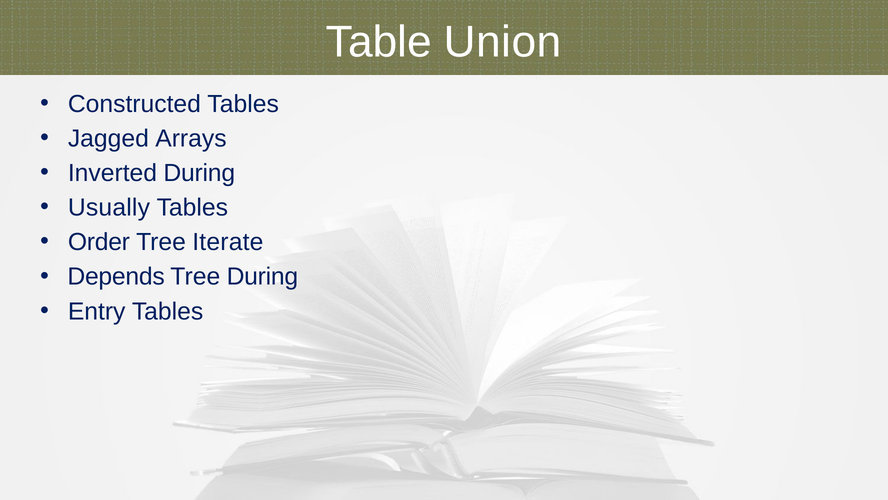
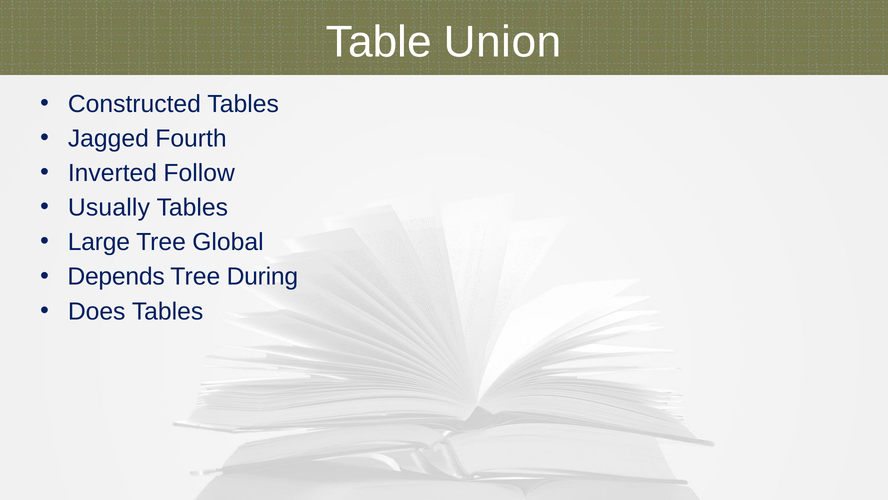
Arrays: Arrays -> Fourth (191, 138)
Inverted During: During -> Follow (199, 173)
Order: Order -> Large (99, 242)
Iterate: Iterate -> Global (228, 242)
Entry: Entry -> Does (97, 311)
